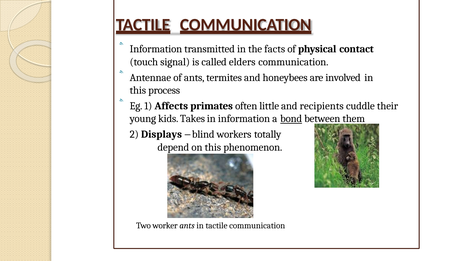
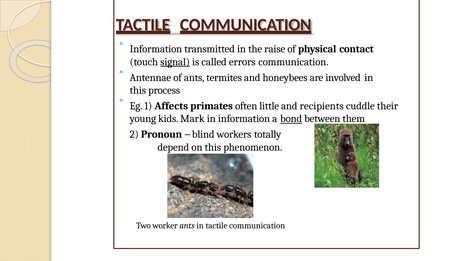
facts: facts -> raise (275, 49)
signal underline: none -> present (175, 62)
elders: elders -> errors (242, 62)
Takes: Takes -> Mark (192, 118)
Displays: Displays -> Pronoun (162, 134)
